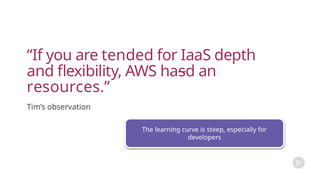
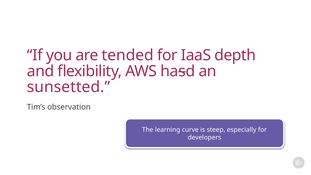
resources: resources -> sunsetted (69, 87)
